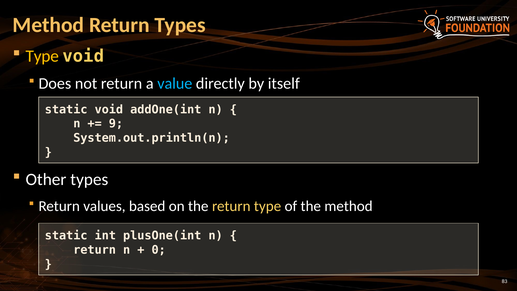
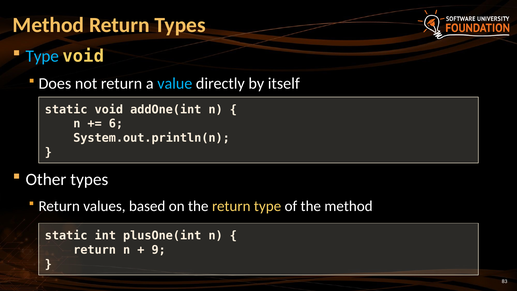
Type colour: yellow -> light blue (42, 56)
9: 9 -> 6 (116, 124)
0: 0 -> 9 (159, 250)
